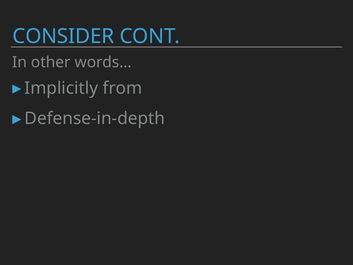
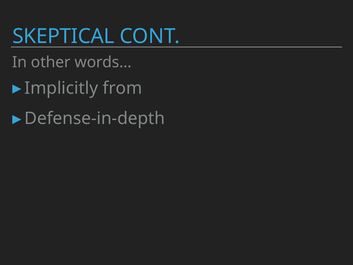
CONSIDER: CONSIDER -> SKEPTICAL (63, 36)
